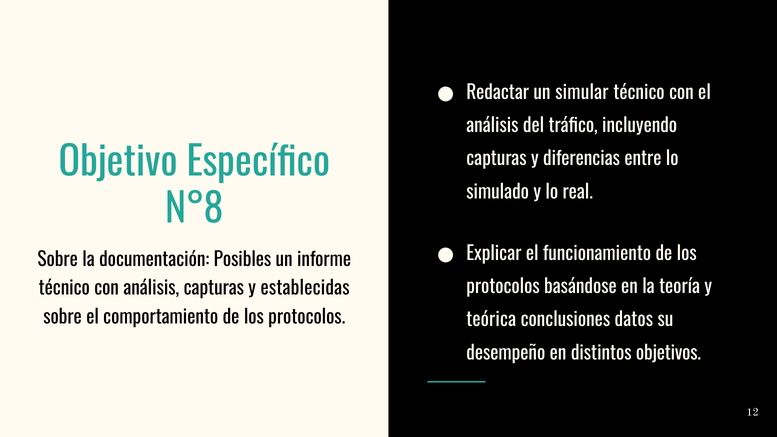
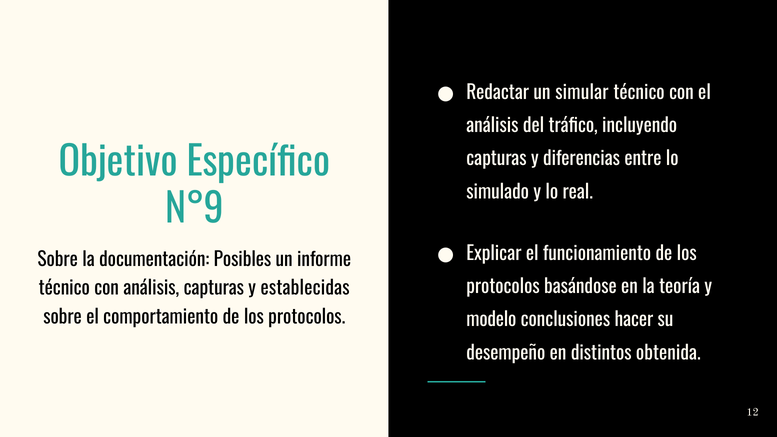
N°8: N°8 -> N°9 (195, 210)
teórica: teórica -> modelo (491, 320)
datos: datos -> hacer (634, 320)
objetivos: objetivos -> obtenida (668, 353)
